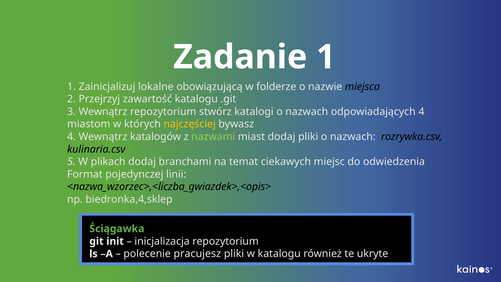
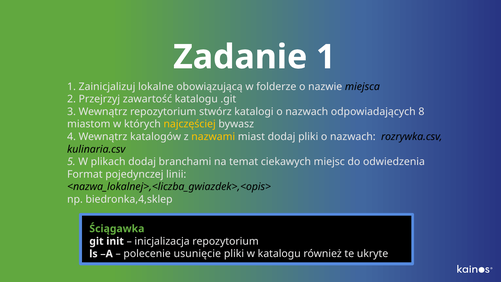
odpowiadających 4: 4 -> 8 (421, 112)
nazwami colour: light green -> yellow (213, 137)
<nazwa_wzorzec>,<liczba_gwiazdek>,<opis>: <nazwa_wzorzec>,<liczba_gwiazdek>,<opis> -> <nazwa_lokalnej>,<liczba_gwiazdek>,<opis> (169, 187)
pracujesz: pracujesz -> usunięcie (197, 254)
